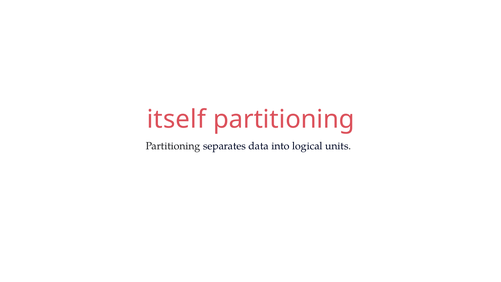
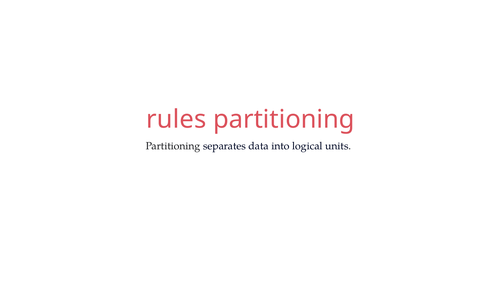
itself: itself -> rules (176, 119)
